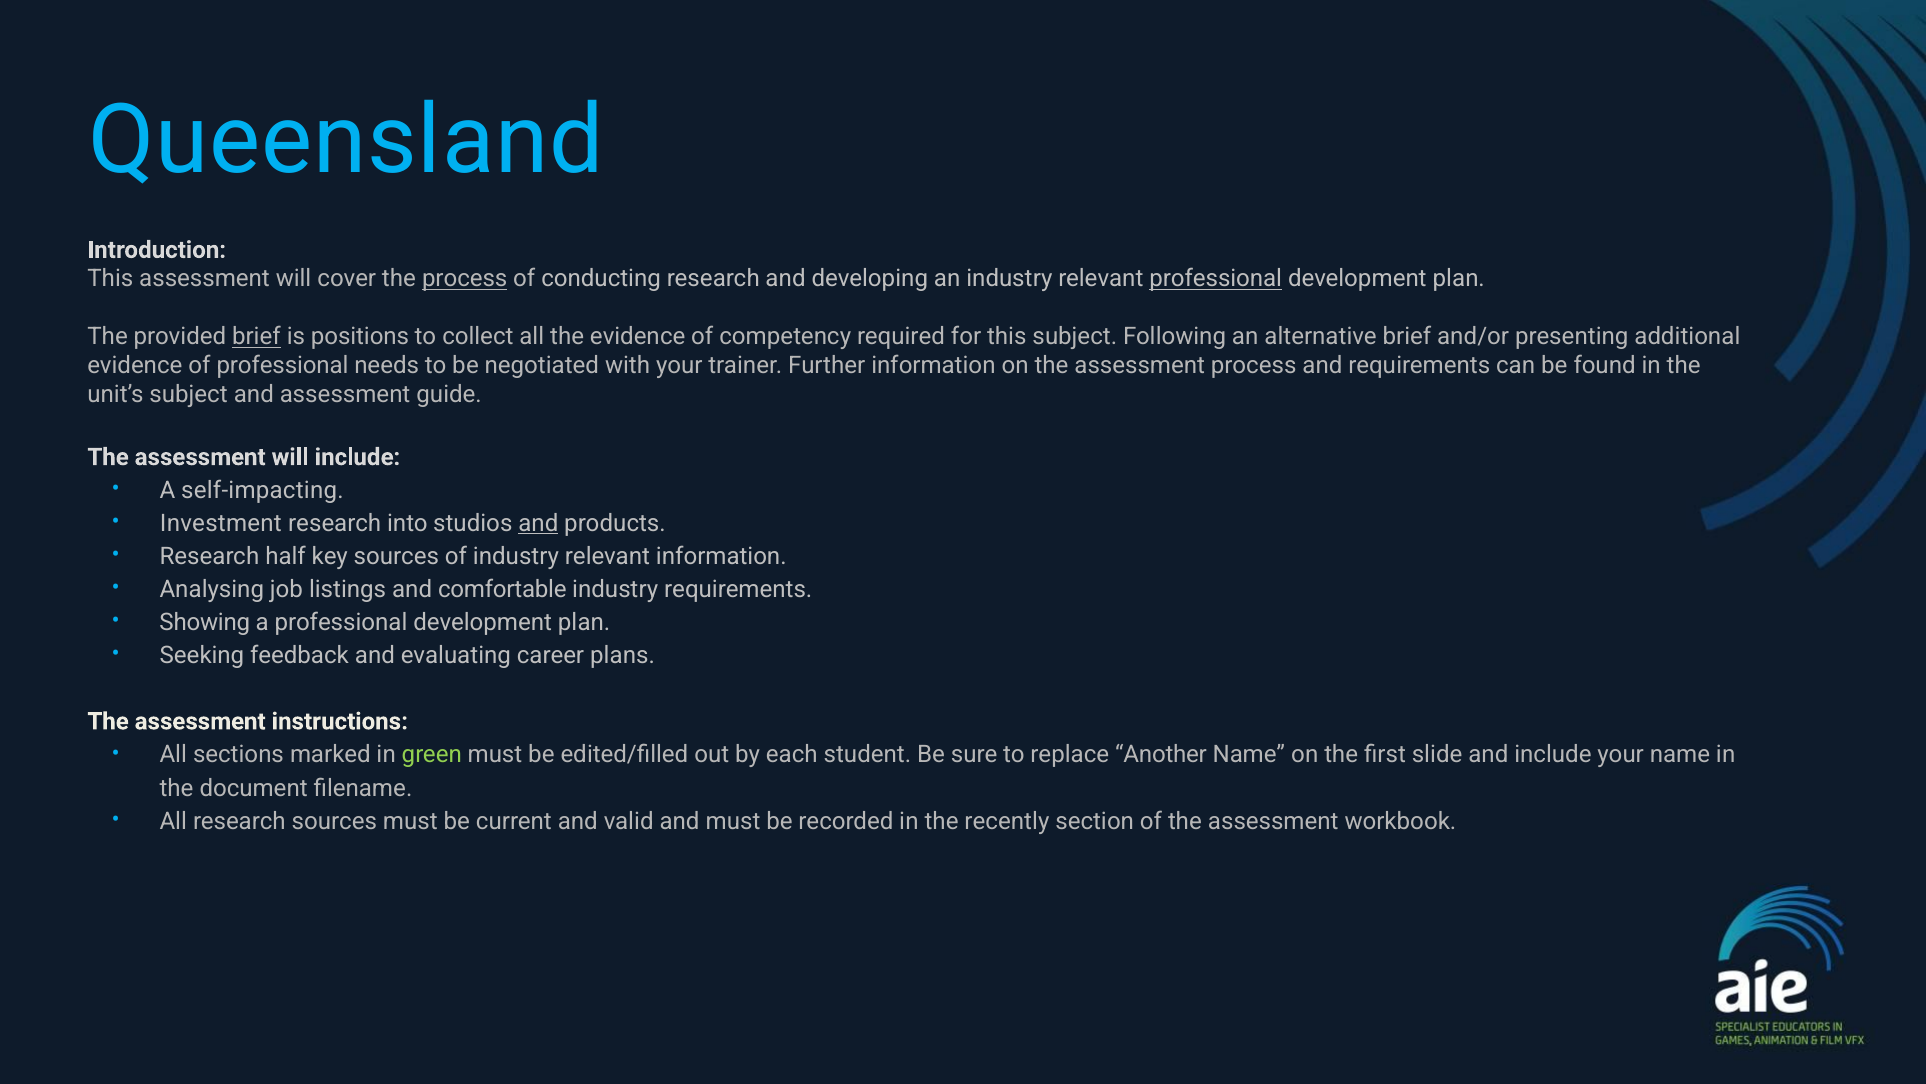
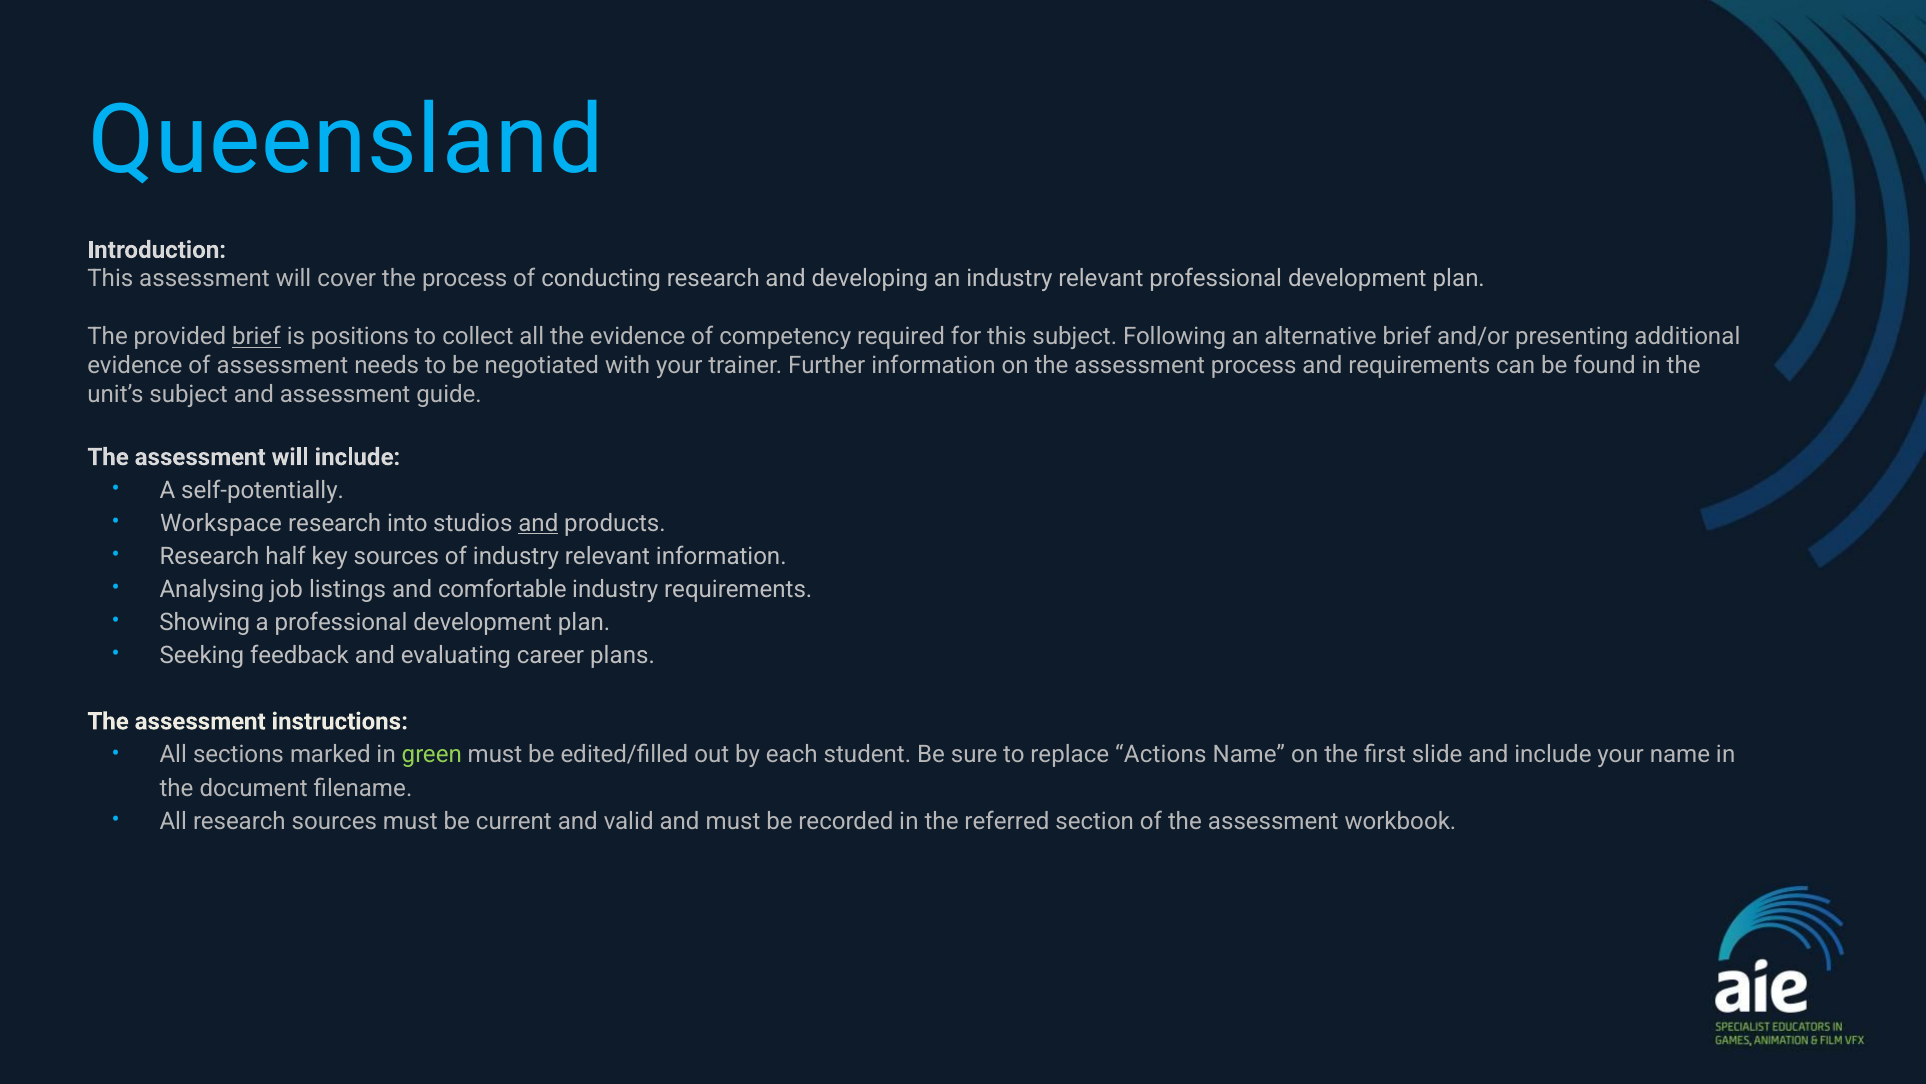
process underline: present -> none (465, 279)
professional underline: present -> none (1216, 279)
of professional: professional -> assessment (282, 366)
self-impacting: self-impacting -> self-potentially (263, 490)
Investment: Investment -> Workspace (221, 523)
Another: Another -> Actions (1161, 754)
recently: recently -> referred (1007, 821)
